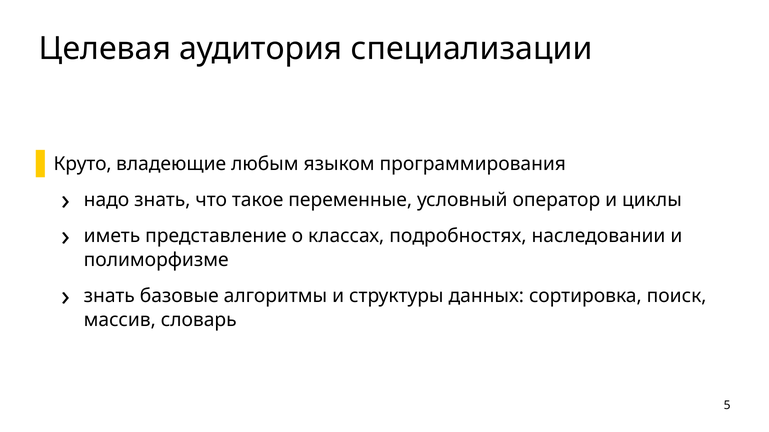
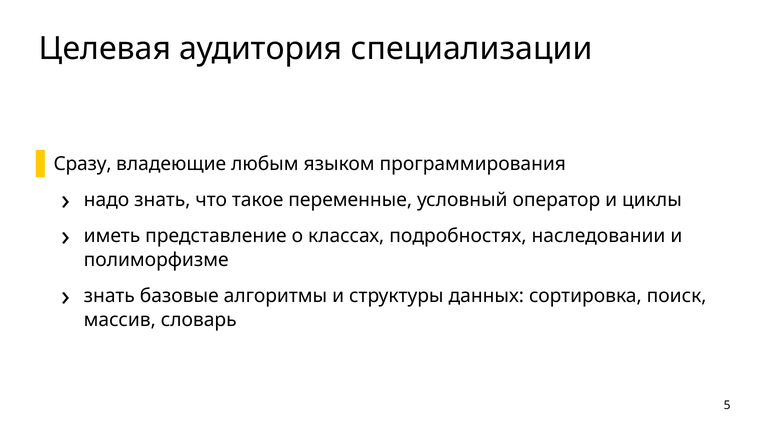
Круто: Круто -> Сразу (83, 164)
